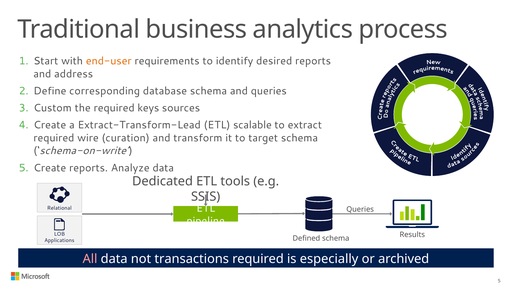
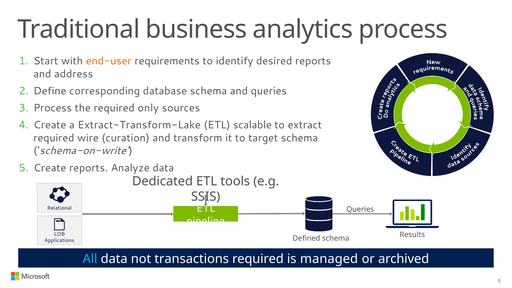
Custom: Custom -> Process (53, 108)
keys: keys -> only (148, 108)
Extract-Transform-Lead: Extract-Transform-Lead -> Extract-Transform-Lake (139, 125)
All colour: pink -> light blue (90, 259)
especially: especially -> managed (329, 259)
